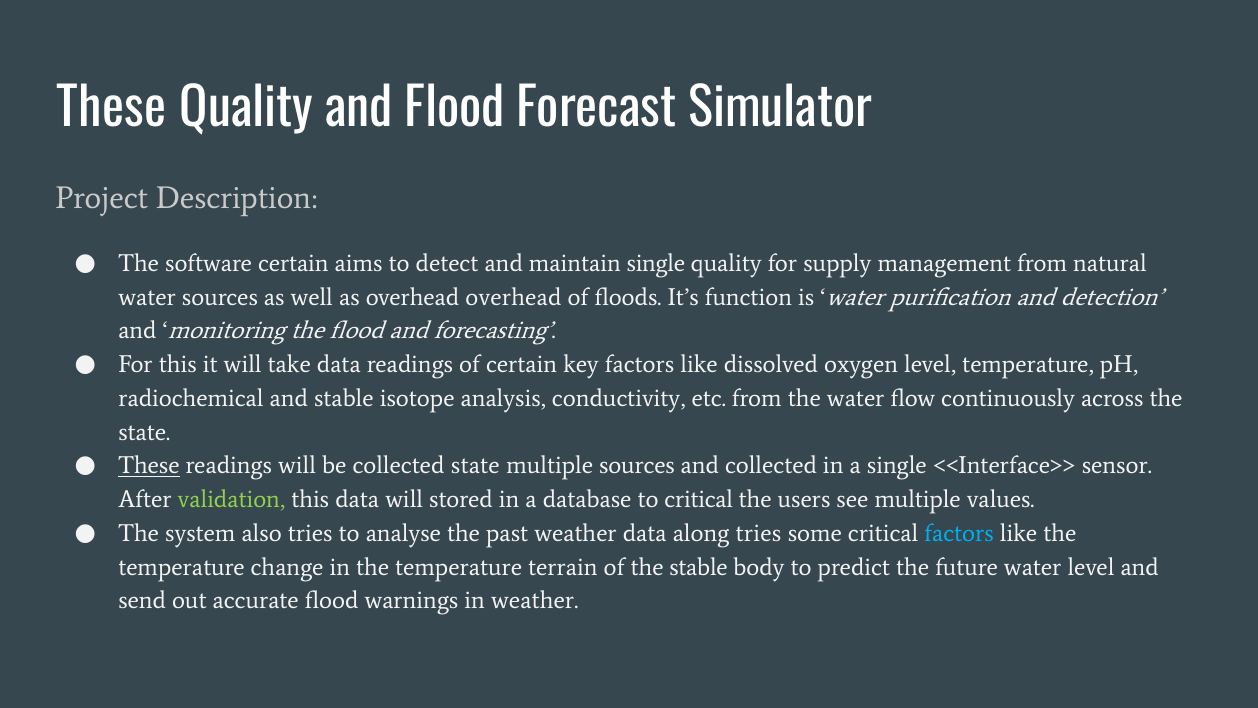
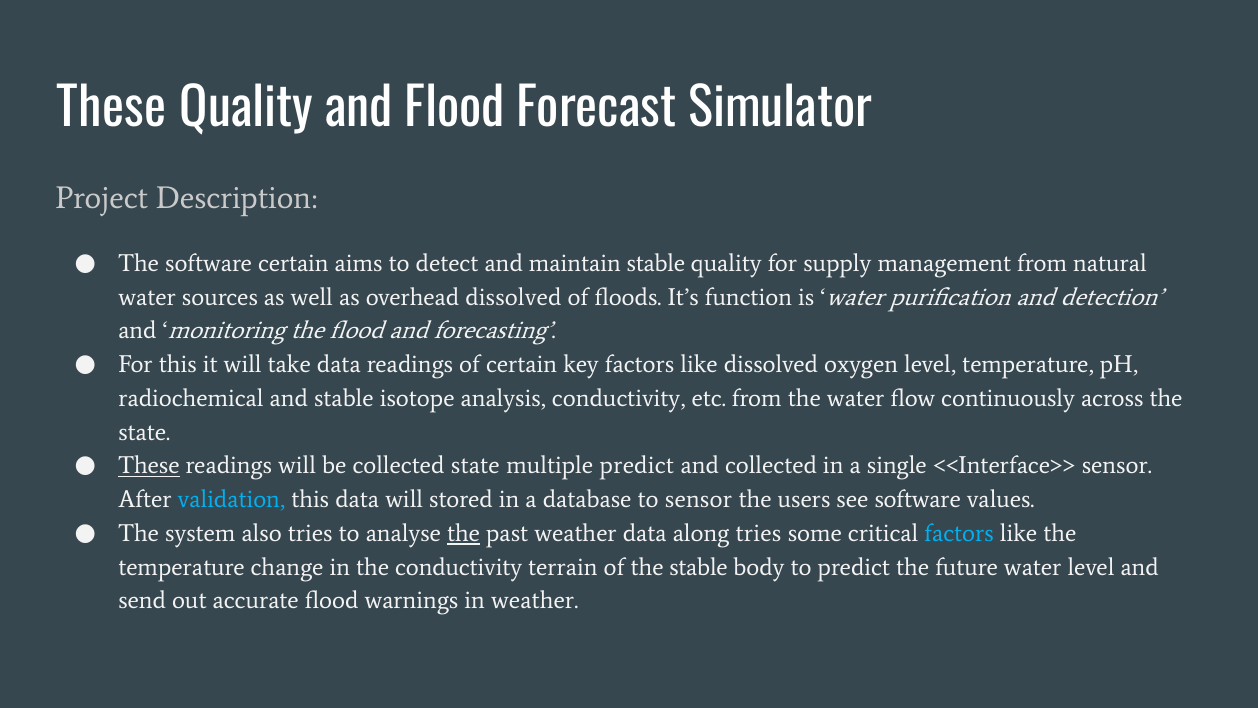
maintain single: single -> stable (656, 263)
overhead overhead: overhead -> dissolved (513, 297)
multiple sources: sources -> predict (637, 466)
validation colour: light green -> light blue (231, 499)
to critical: critical -> sensor (698, 499)
see multiple: multiple -> software (918, 499)
the underline: none -> present (464, 533)
in the temperature: temperature -> conductivity (459, 567)
